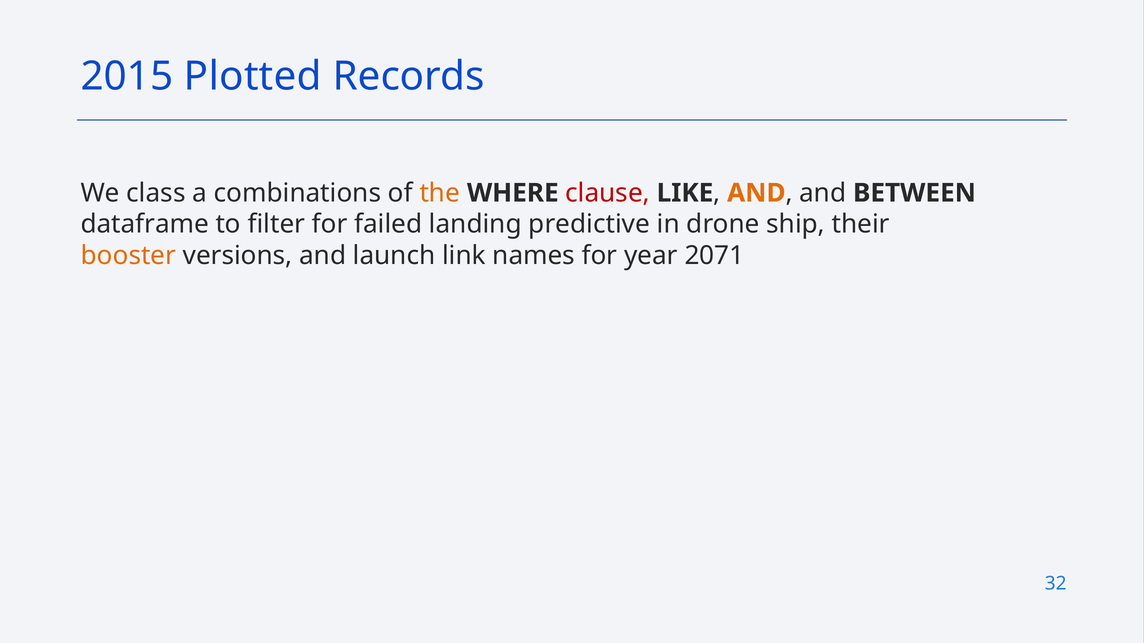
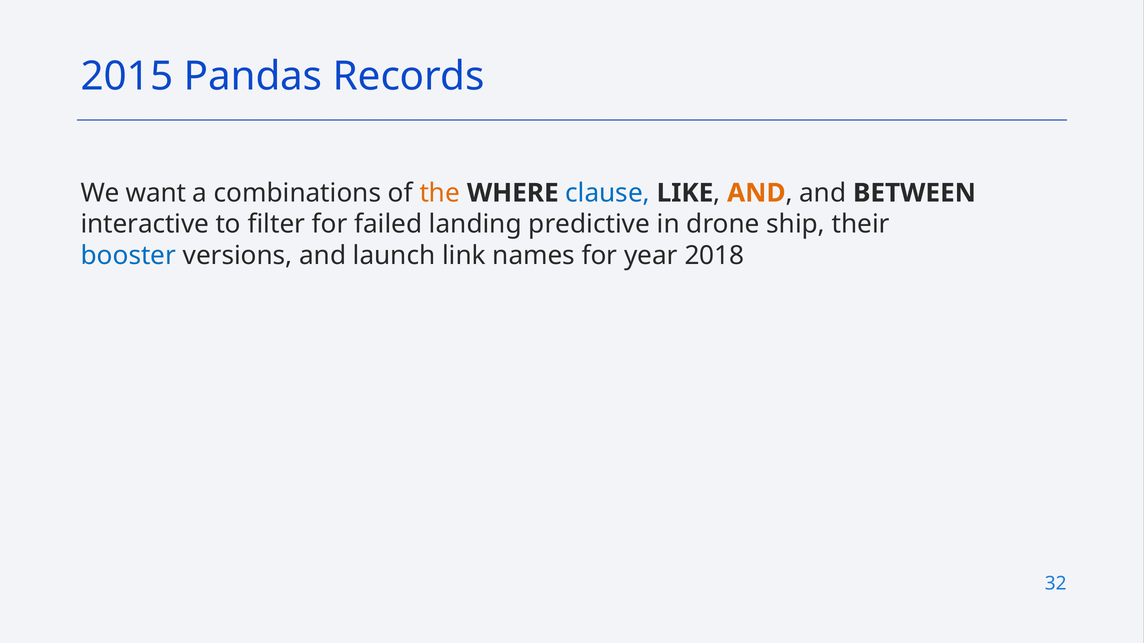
Plotted: Plotted -> Pandas (253, 76)
class: class -> want (156, 193)
clause colour: red -> blue (608, 193)
dataframe: dataframe -> interactive (145, 225)
booster colour: orange -> blue (128, 256)
2071: 2071 -> 2018 (714, 256)
